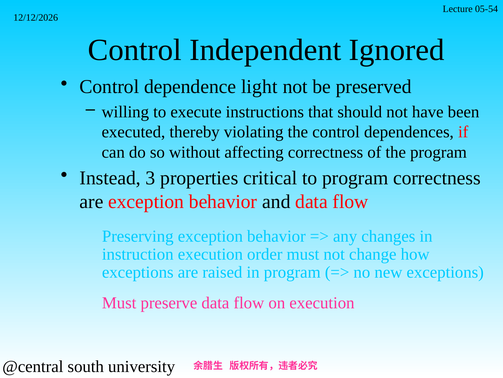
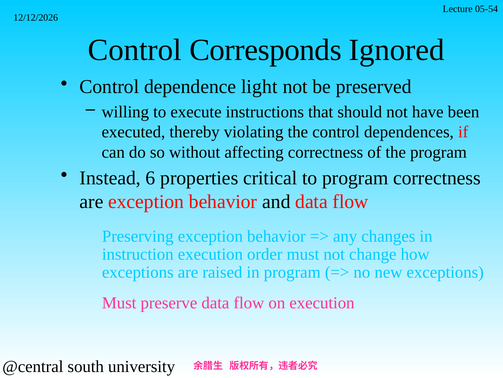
Independent: Independent -> Corresponds (266, 50)
3: 3 -> 6 (151, 178)
